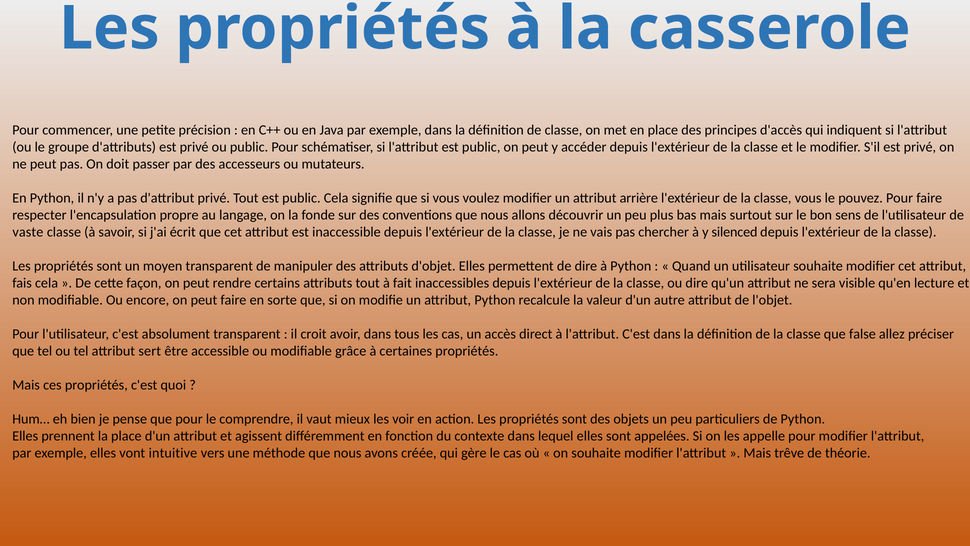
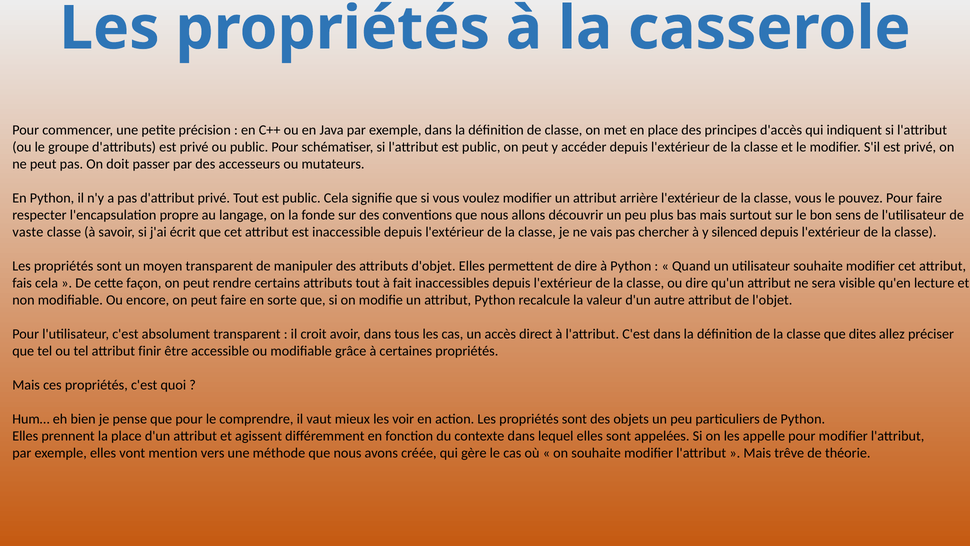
false: false -> dites (862, 334)
sert: sert -> finir (150, 351)
intuitive: intuitive -> mention (173, 453)
